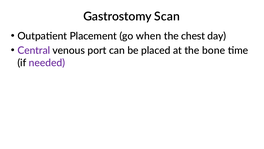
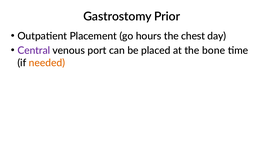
Scan: Scan -> Prior (167, 16)
when: when -> hours (149, 36)
needed colour: purple -> orange (47, 63)
